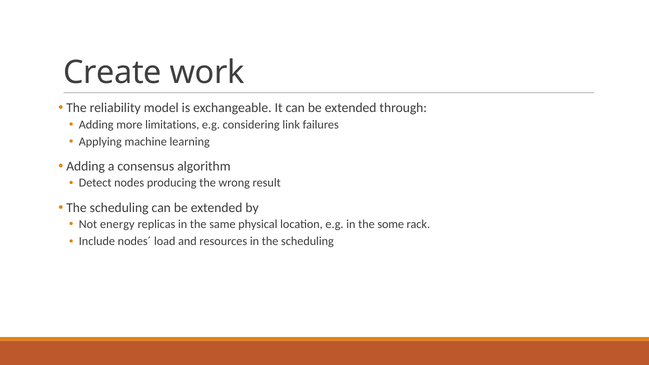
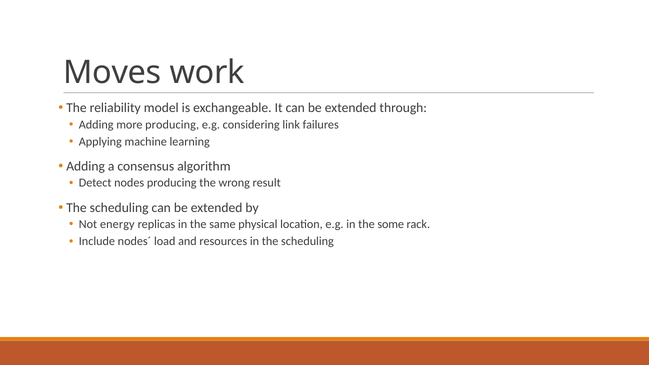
Create: Create -> Moves (112, 73)
more limitations: limitations -> producing (172, 125)
